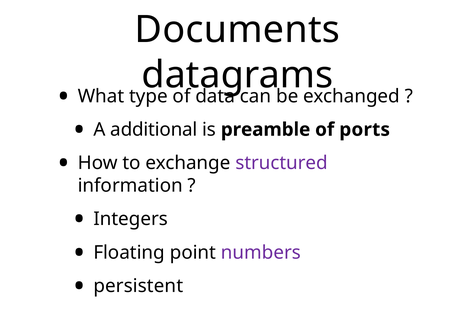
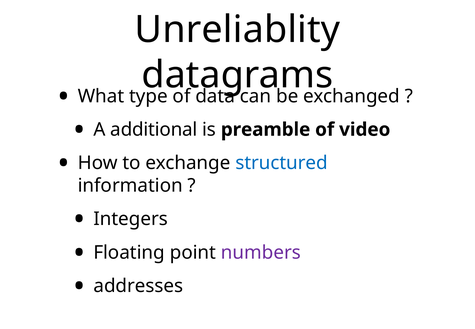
Documents: Documents -> Unreliablity (237, 30)
ports: ports -> video (365, 130)
structured colour: purple -> blue (282, 163)
persistent: persistent -> addresses (138, 286)
